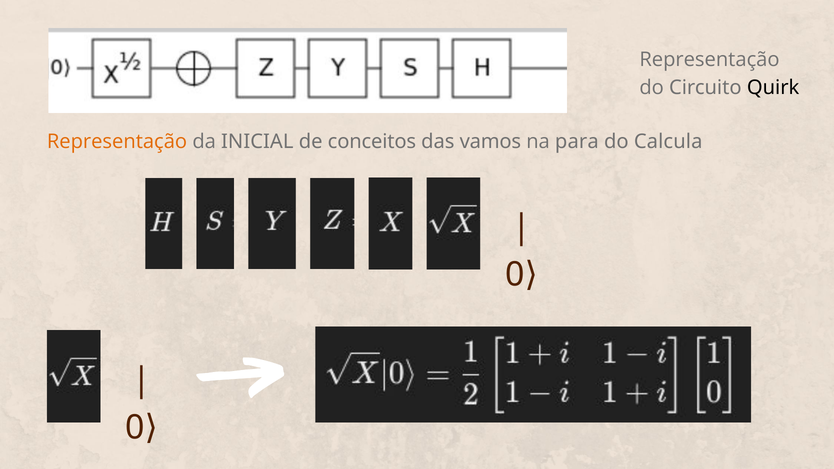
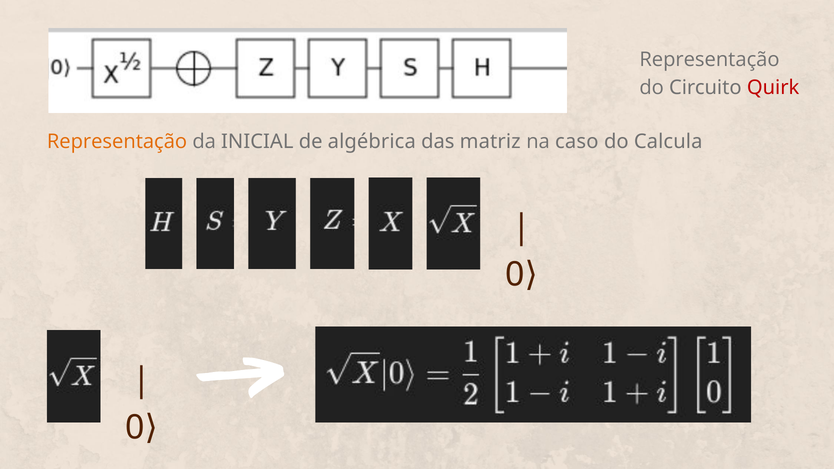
Quirk colour: black -> red (773, 88)
conceitos: conceitos -> algébrica (372, 142)
vamos: vamos -> matriz (490, 142)
para: para -> caso (577, 142)
